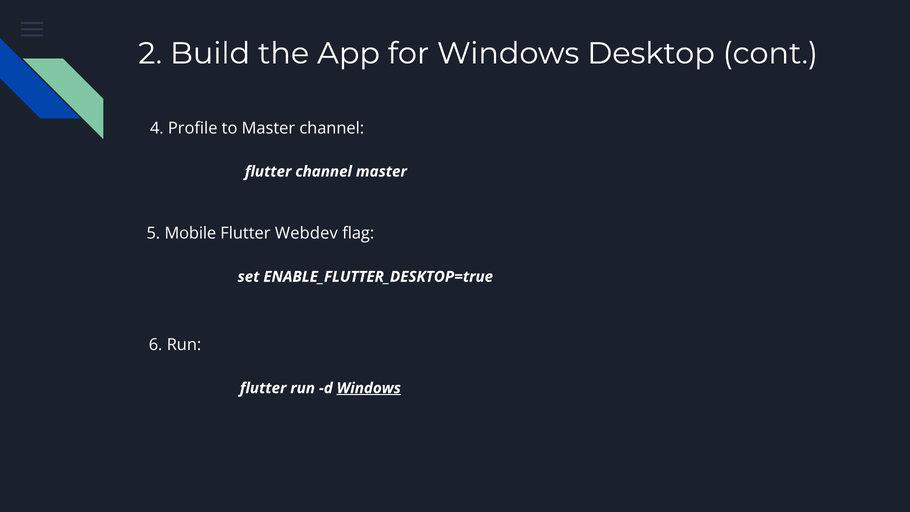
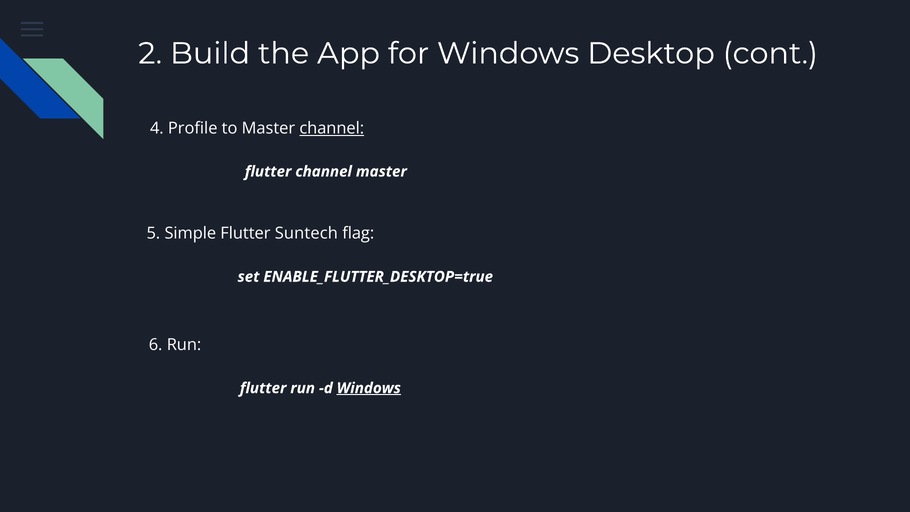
channel underline: none -> present (332, 128)
Mobile: Mobile -> Simple (190, 233)
Webdev: Webdev -> Suntech (306, 233)
